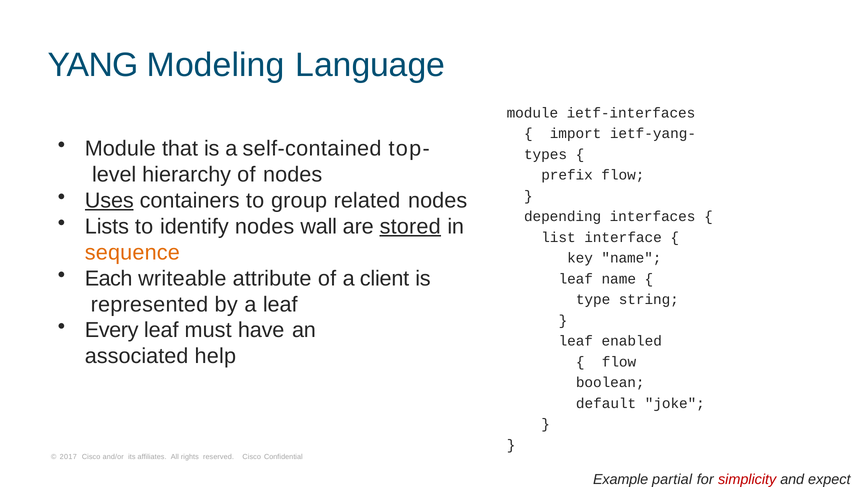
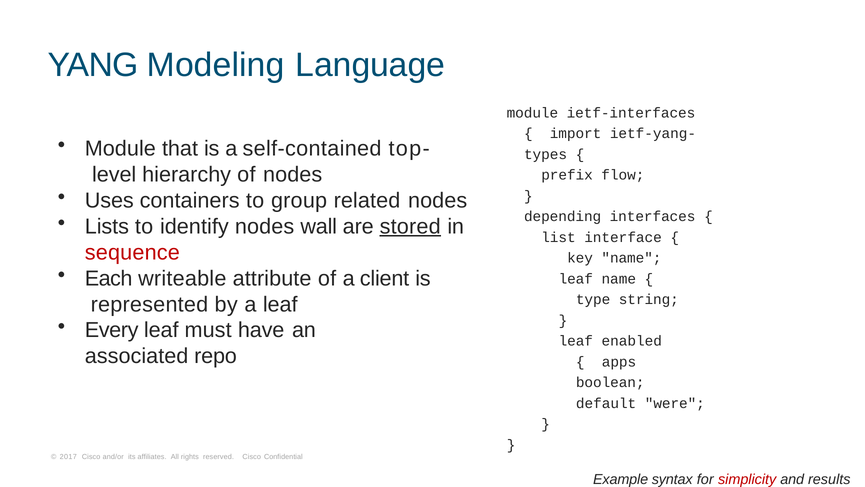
Uses underline: present -> none (109, 200)
sequence colour: orange -> red (132, 252)
help: help -> repo (216, 356)
flow: flow -> apps (619, 362)
joke: joke -> were (675, 403)
partial: partial -> syntax (672, 479)
expect: expect -> results (829, 479)
